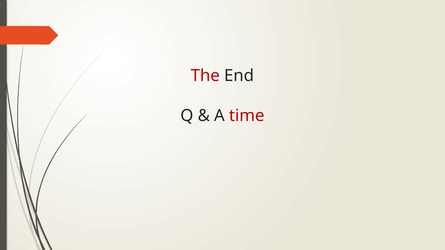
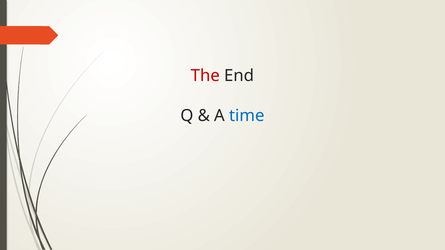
time colour: red -> blue (247, 116)
